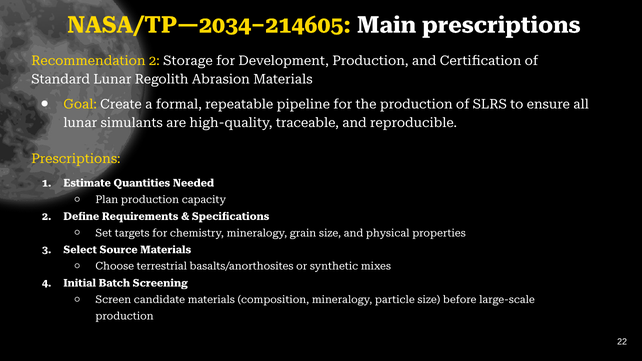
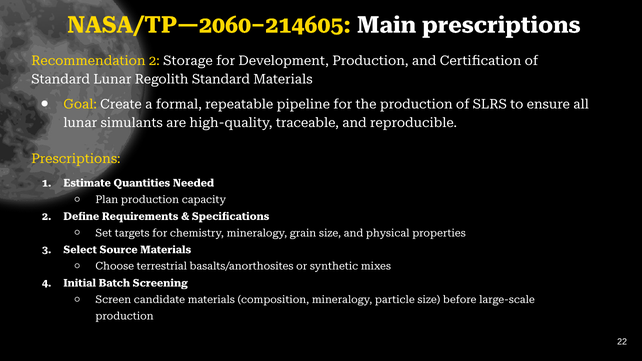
NASA/TP—2034–214605: NASA/TP—2034–214605 -> NASA/TP—2060–214605 (209, 25)
Regolith Abrasion: Abrasion -> Standard (221, 80)
